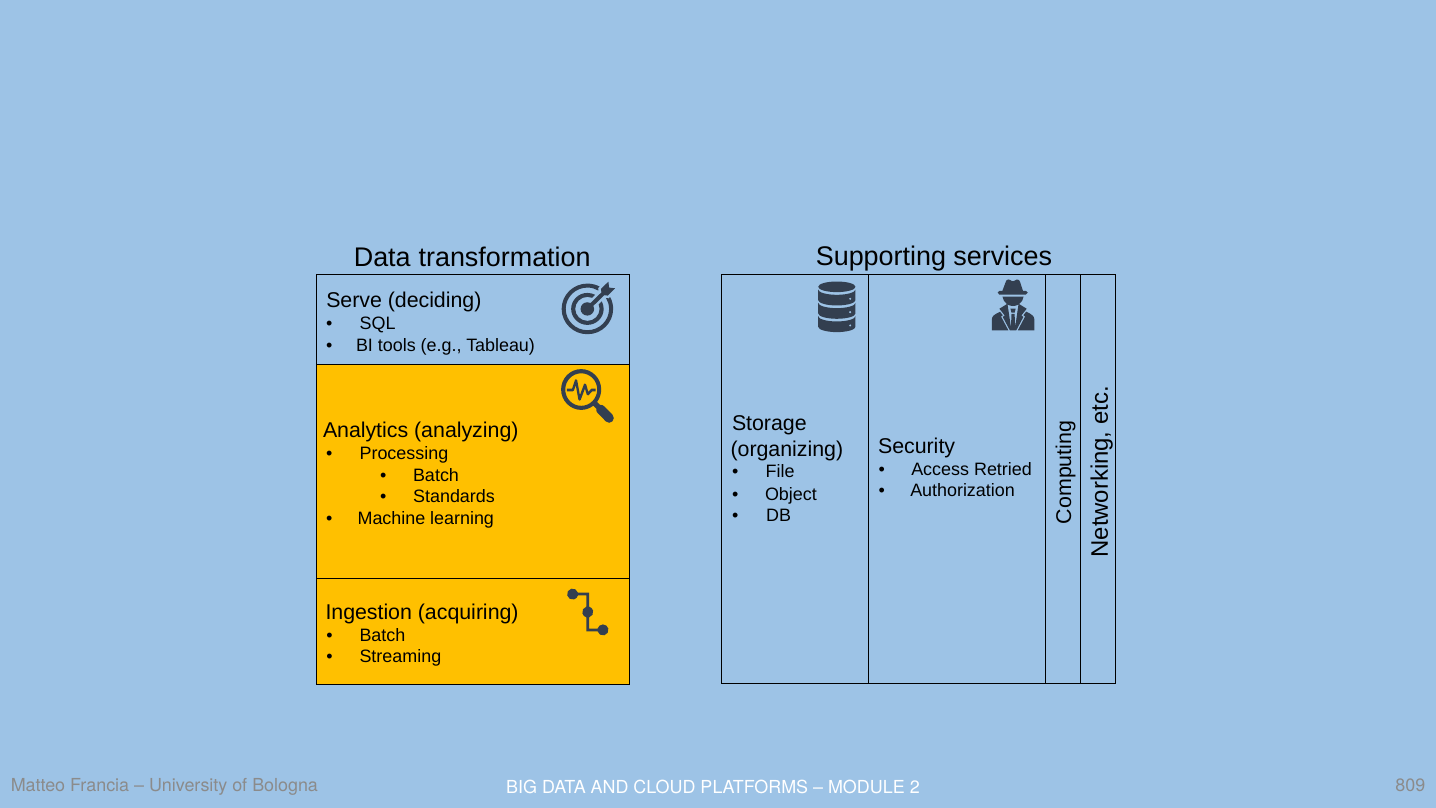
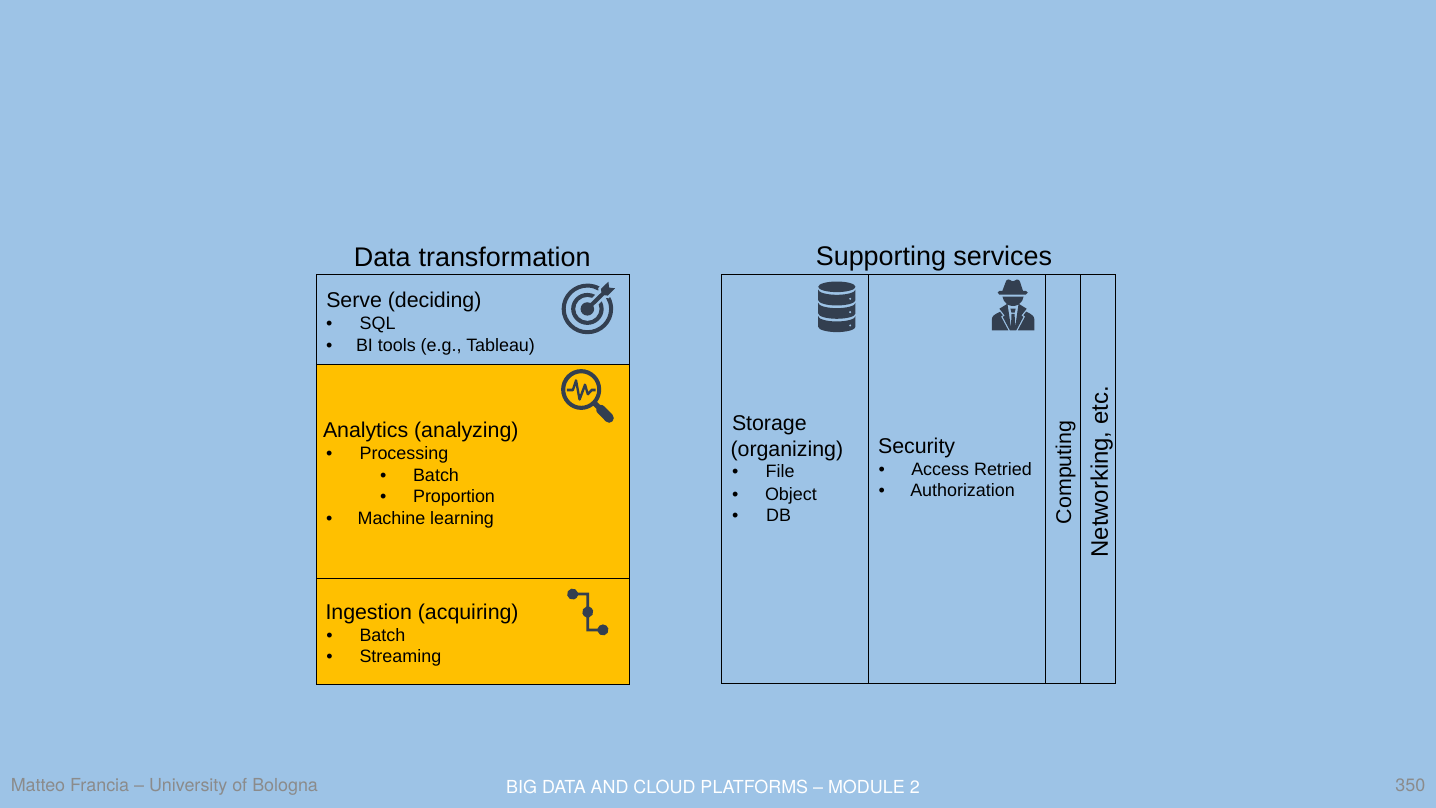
Standards: Standards -> Proportion (454, 496)
809: 809 -> 350 (1410, 785)
